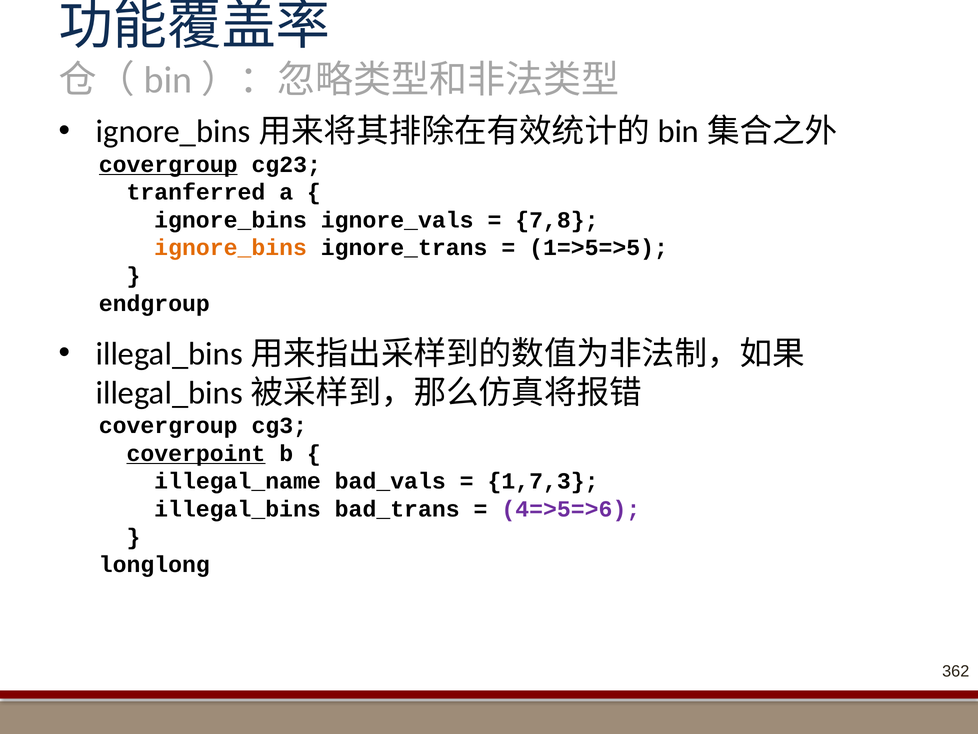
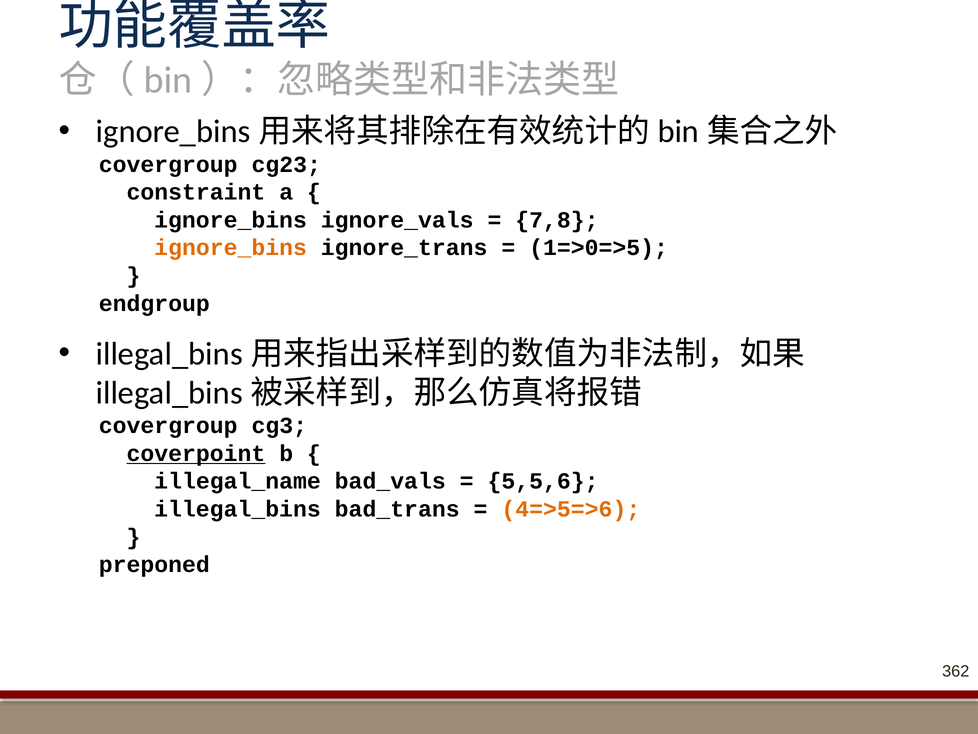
covergroup underline: present -> none (168, 164)
tranferred: tranferred -> constraint (196, 192)
1=>5=>5: 1=>5=>5 -> 1=>0=>5 (599, 248)
1,7,3: 1,7,3 -> 5,5,6 (543, 481)
4=>5=>6 colour: purple -> orange (571, 509)
longlong: longlong -> preponed (154, 564)
